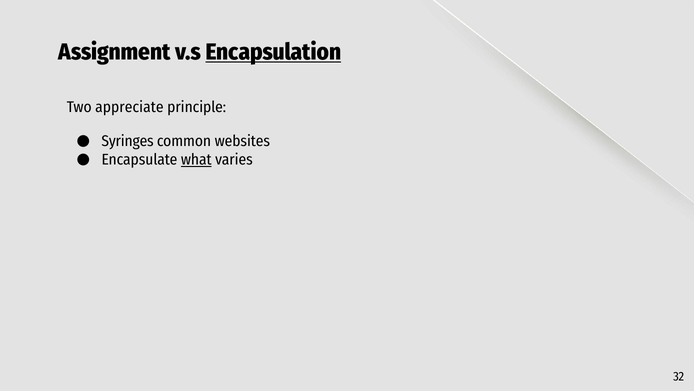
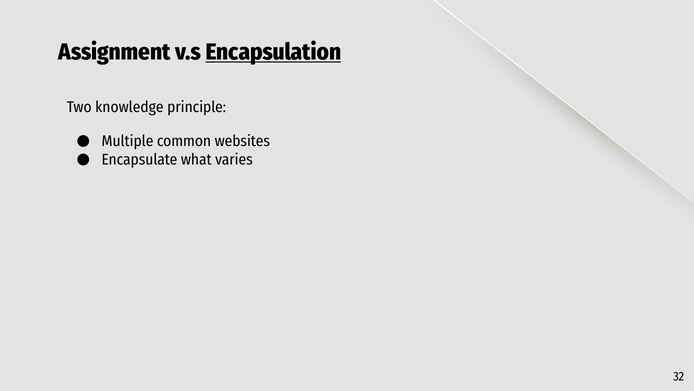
appreciate: appreciate -> knowledge (129, 107)
Syringes: Syringes -> Multiple (127, 141)
what underline: present -> none (196, 160)
